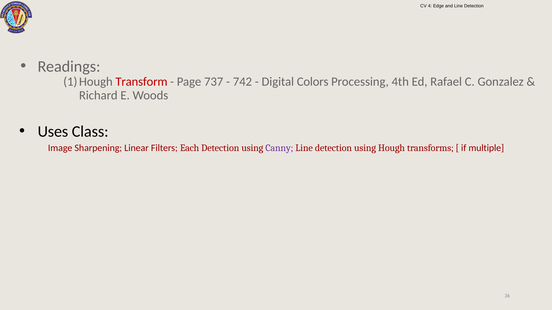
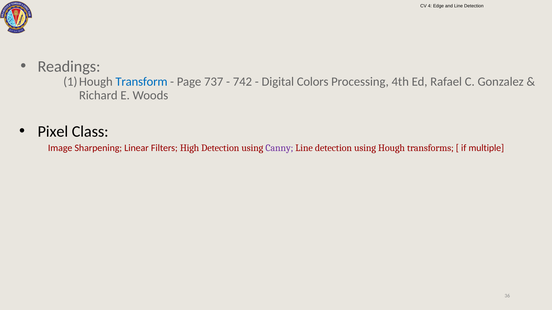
Transform colour: red -> blue (141, 82)
Uses: Uses -> Pixel (53, 132)
Each: Each -> High (190, 148)
